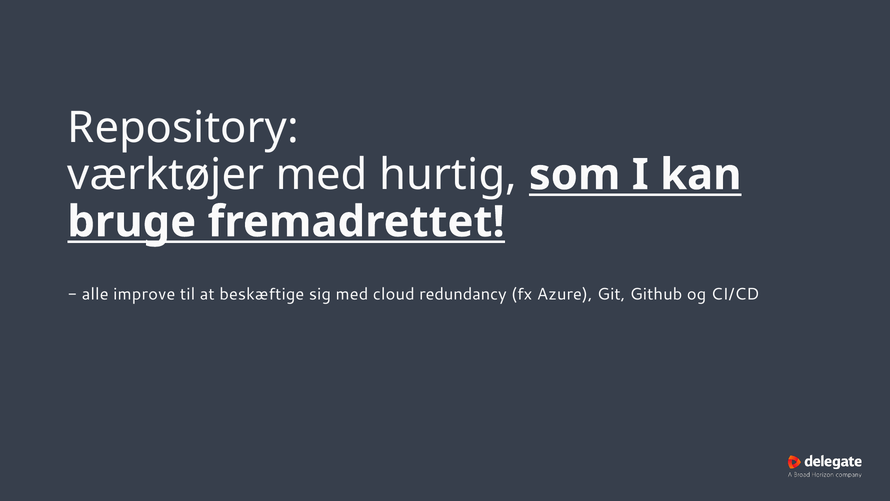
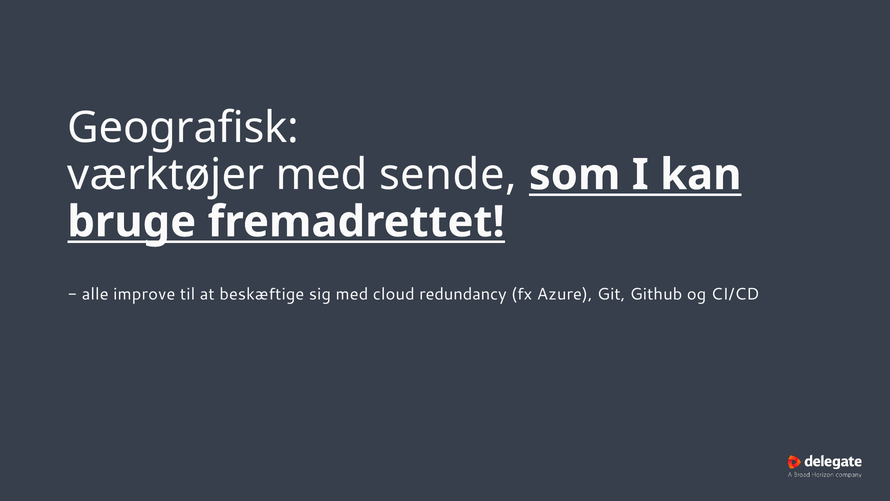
Repository: Repository -> Geografisk (183, 128)
hurtig: hurtig -> sende (448, 175)
